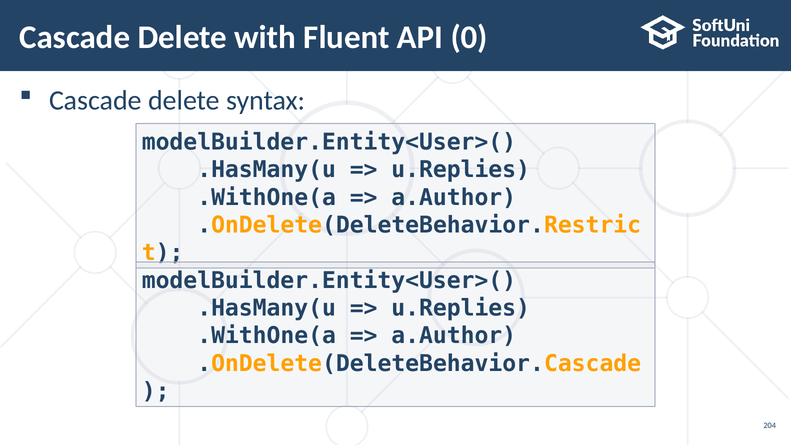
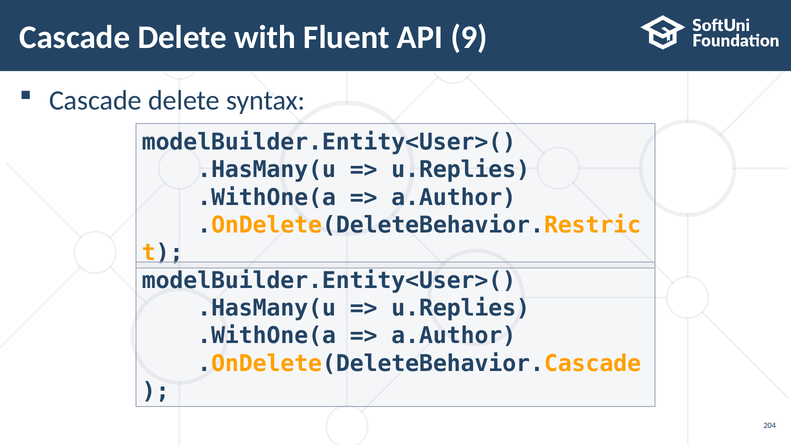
0: 0 -> 9 (469, 37)
